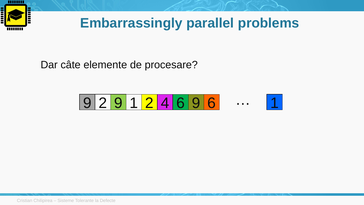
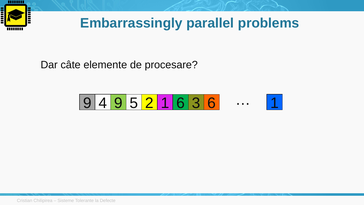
9 2: 2 -> 4 (103, 103)
9 1: 1 -> 5 (134, 103)
2 4: 4 -> 1 (165, 103)
6 9: 9 -> 3 (196, 103)
